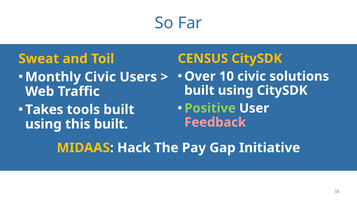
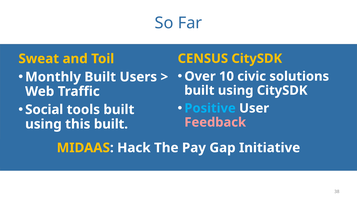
Monthly Civic: Civic -> Built (100, 77)
Positive colour: light green -> light blue (210, 108)
Takes: Takes -> Social (44, 110)
